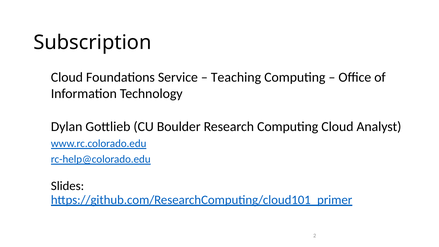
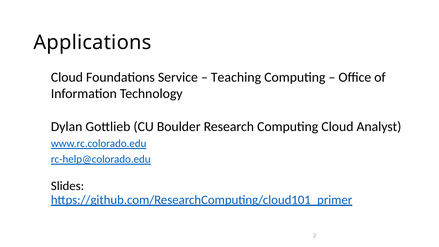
Subscription: Subscription -> Applications (92, 42)
